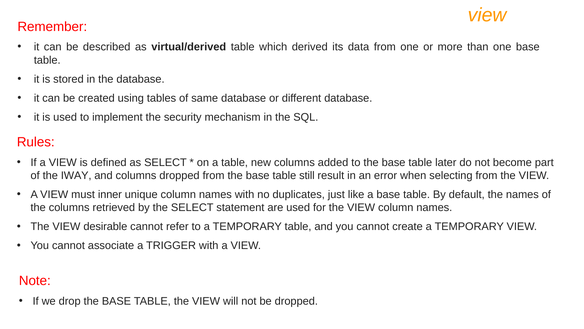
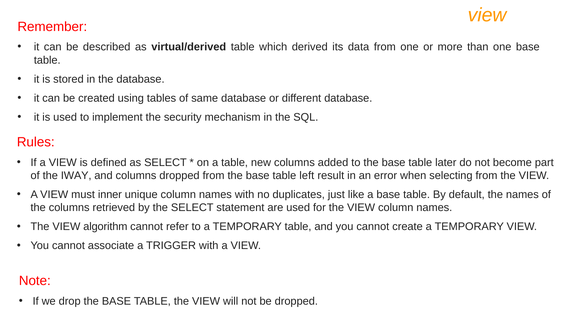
still: still -> left (307, 175)
desirable: desirable -> algorithm (105, 226)
